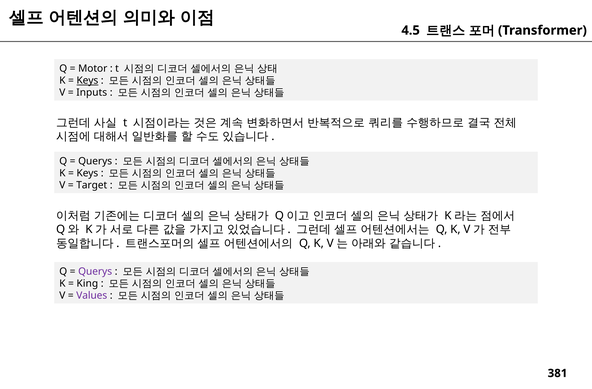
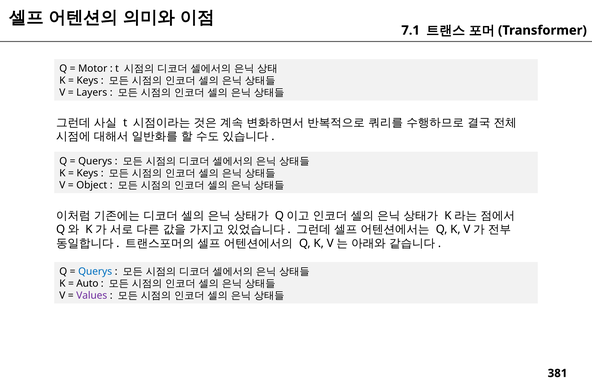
4.5: 4.5 -> 7.1 (411, 30)
Keys underline: present -> none (87, 81)
Inputs: Inputs -> Layers (92, 93)
Target: Target -> Object (92, 185)
Querys colour: purple -> blue (95, 271)
King: King -> Auto (87, 283)
